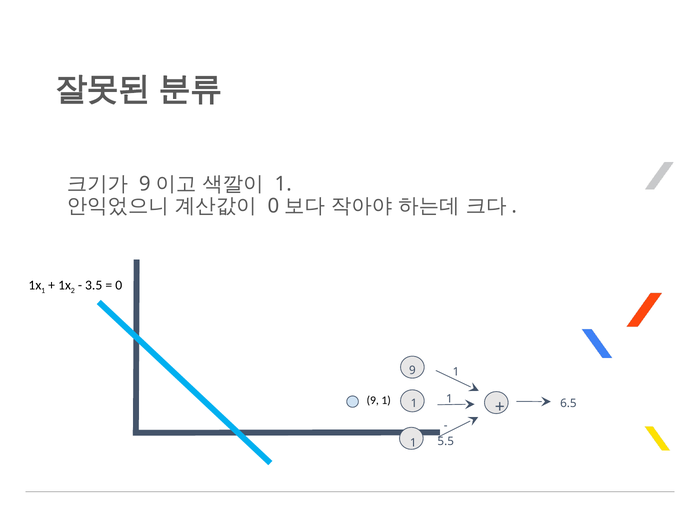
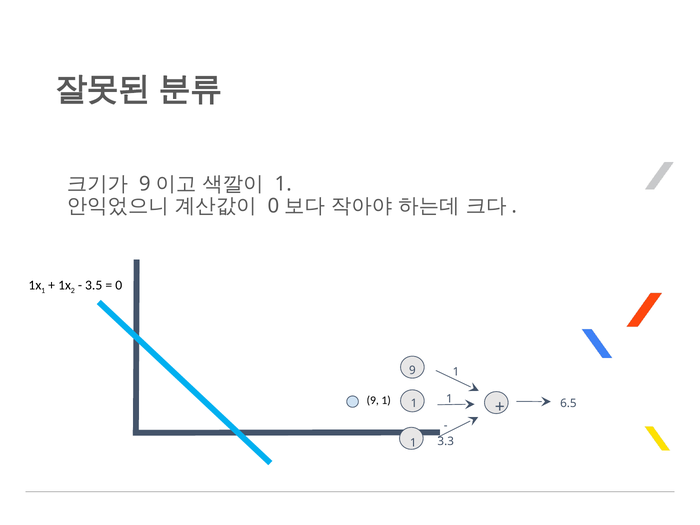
5.5: 5.5 -> 3.3 (446, 441)
